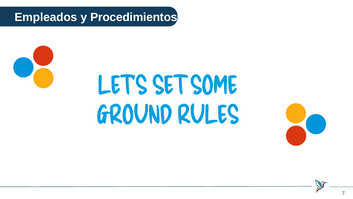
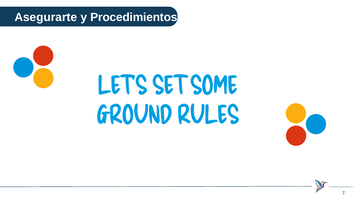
Empleados: Empleados -> Asegurarte (46, 17)
